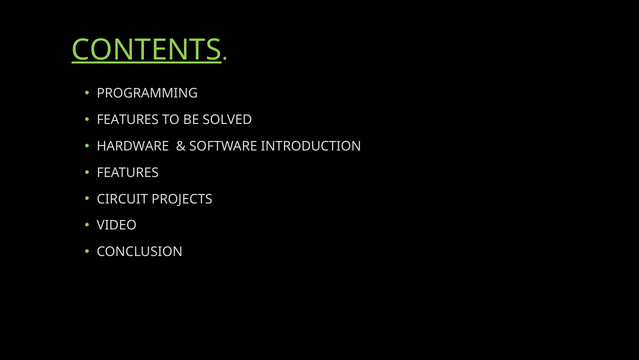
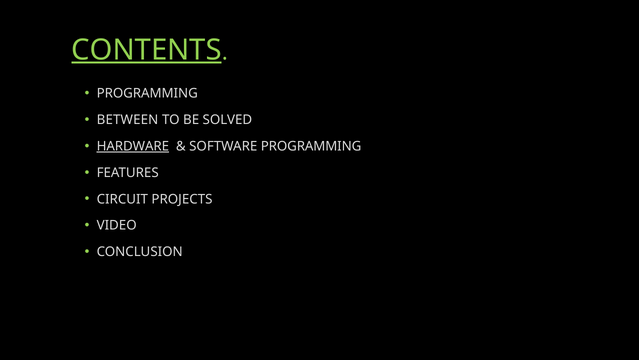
FEATURES: FEATURES -> BETWEEN (128, 120)
HARDWARE underline: none -> present (133, 146)
SOFTWARE INTRODUCTION: INTRODUCTION -> PROGRAMMING (311, 146)
